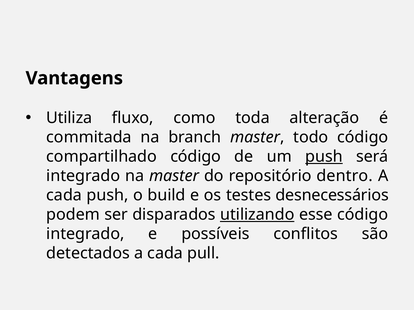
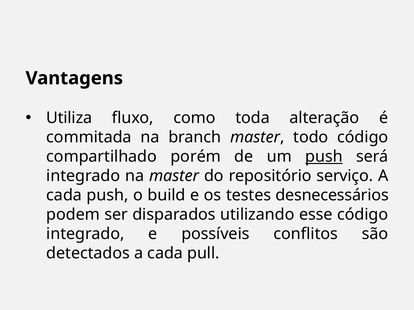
compartilhado código: código -> porém (196, 157)
dentro: dentro -> serviço (345, 176)
utilizando underline: present -> none (257, 215)
